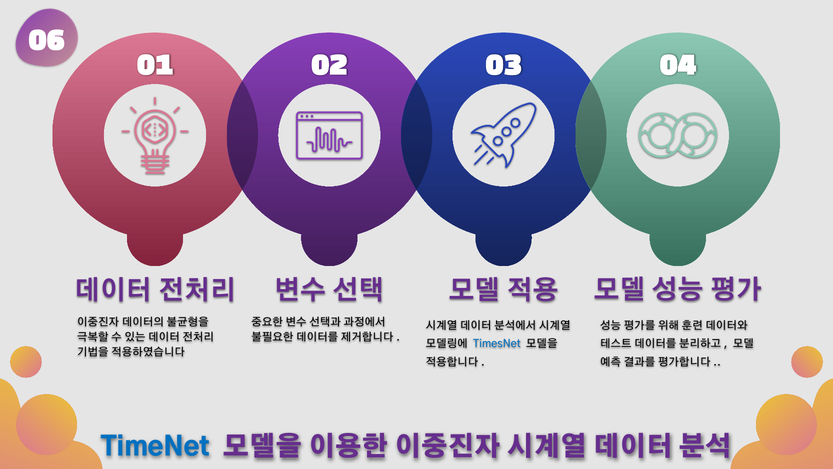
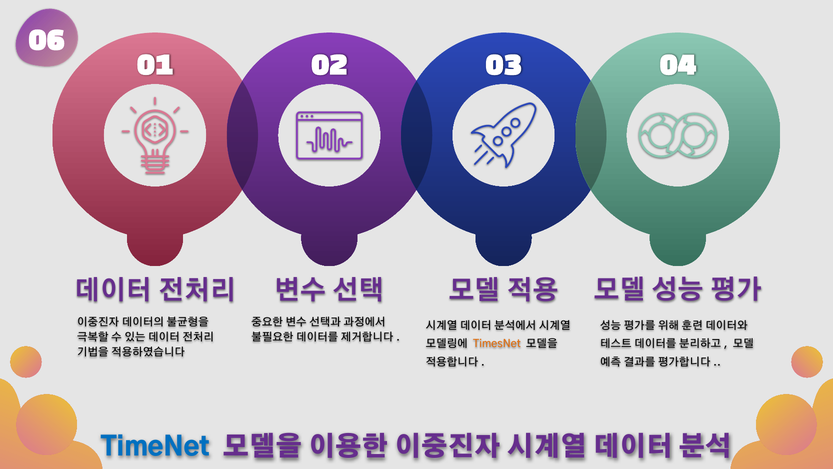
TimesNet colour: blue -> orange (497, 344)
